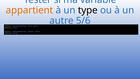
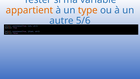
type colour: black -> orange (88, 10)
